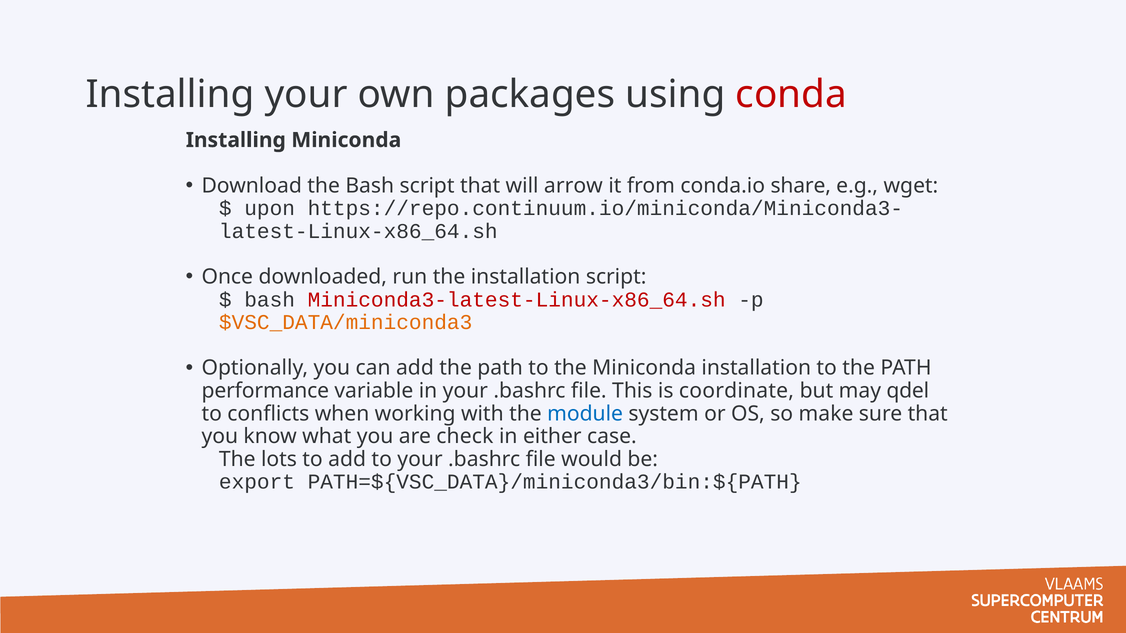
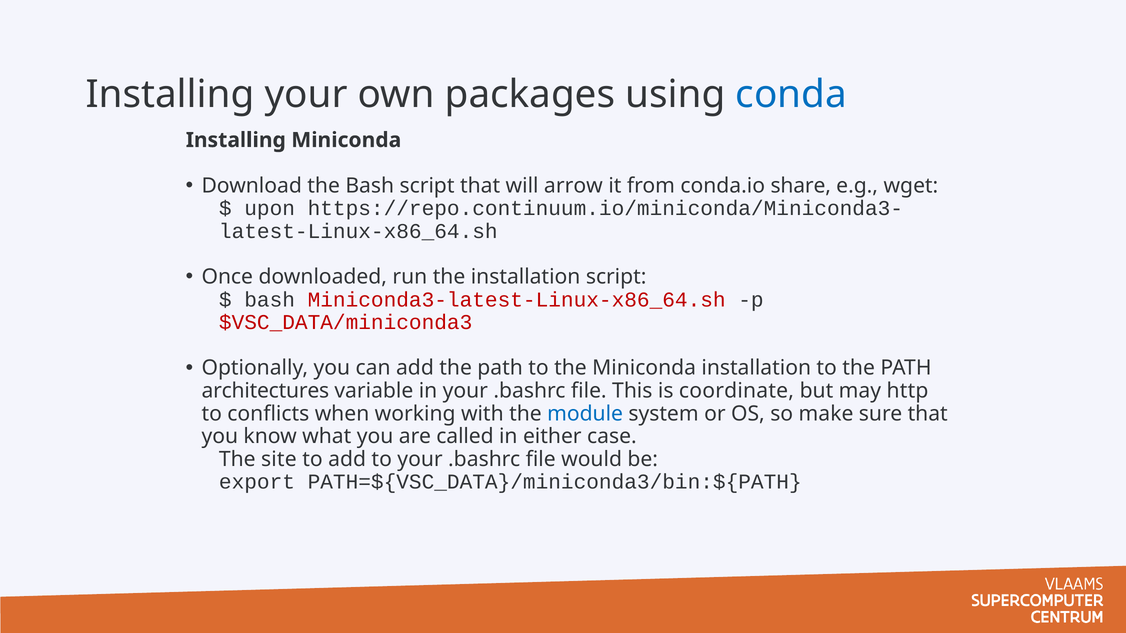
conda colour: red -> blue (791, 95)
$VSC_DATA/miniconda3 colour: orange -> red (346, 323)
performance: performance -> architectures (265, 391)
qdel: qdel -> http (908, 391)
check: check -> called (465, 437)
lots: lots -> site (279, 459)
